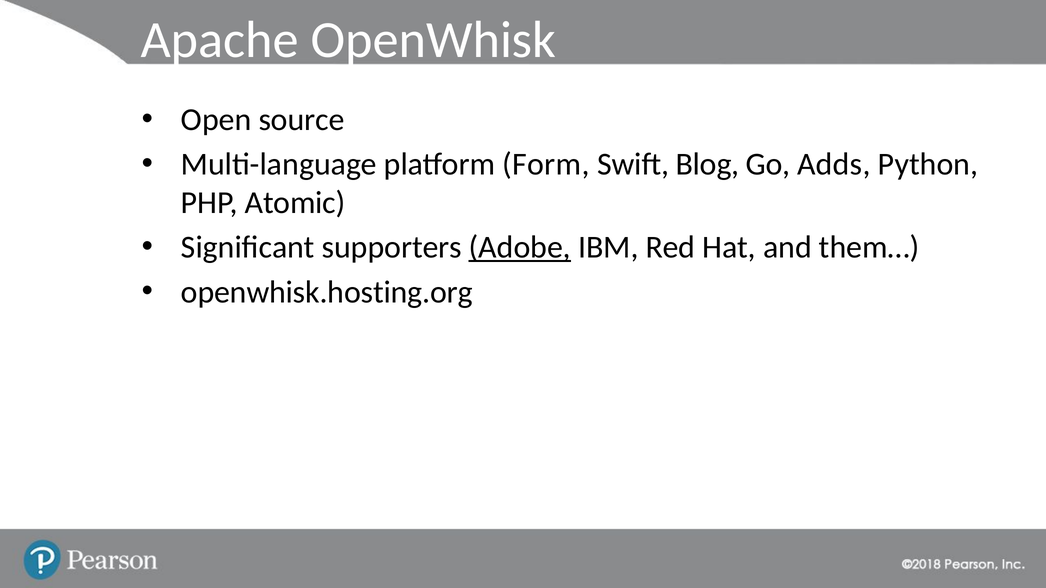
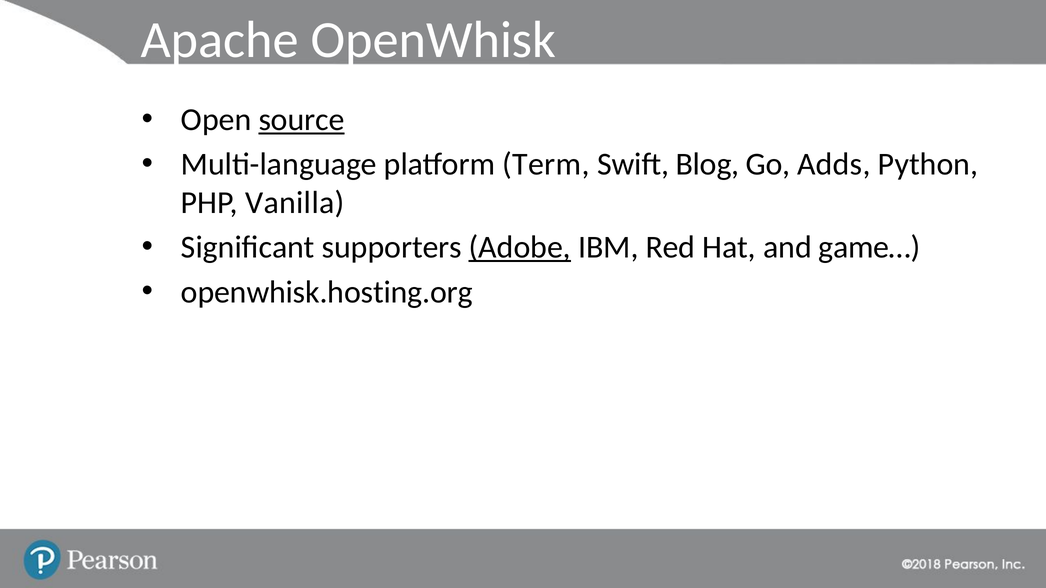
source underline: none -> present (302, 120)
Form: Form -> Term (546, 165)
Atomic: Atomic -> Vanilla (295, 203)
them…: them… -> game… (869, 248)
